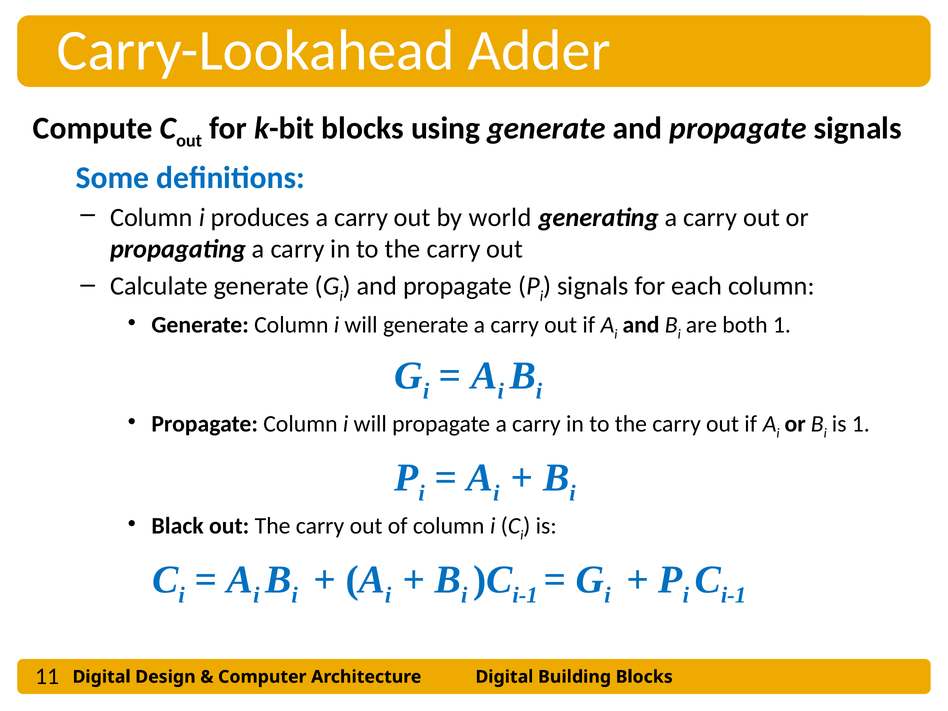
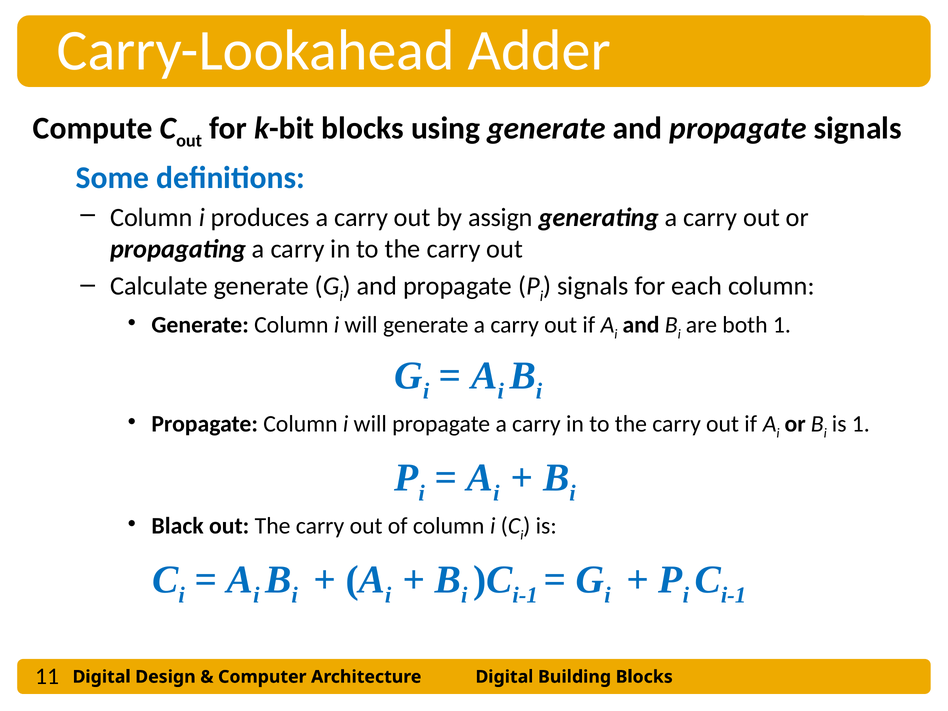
world: world -> assign (500, 218)
